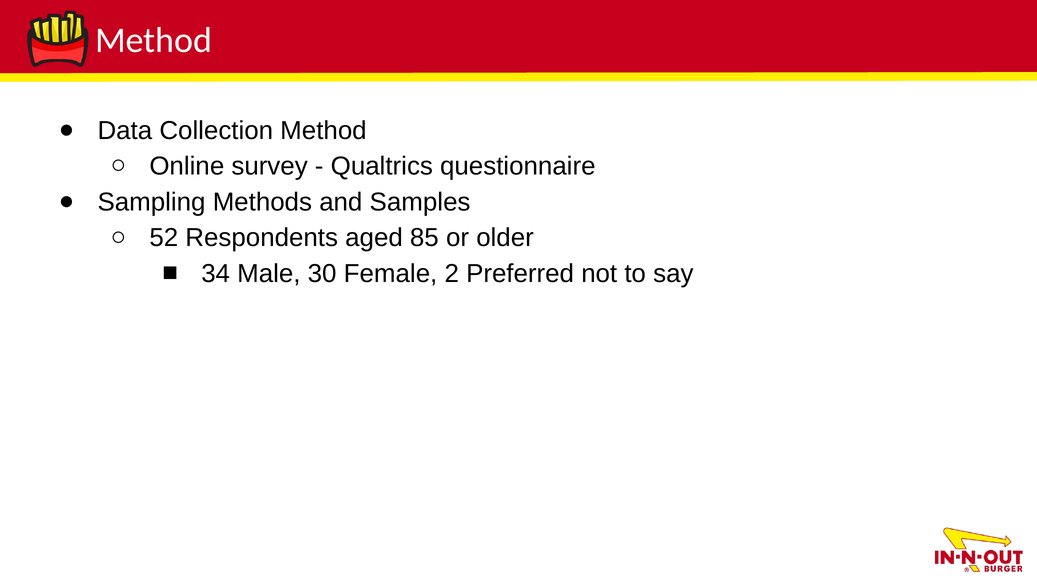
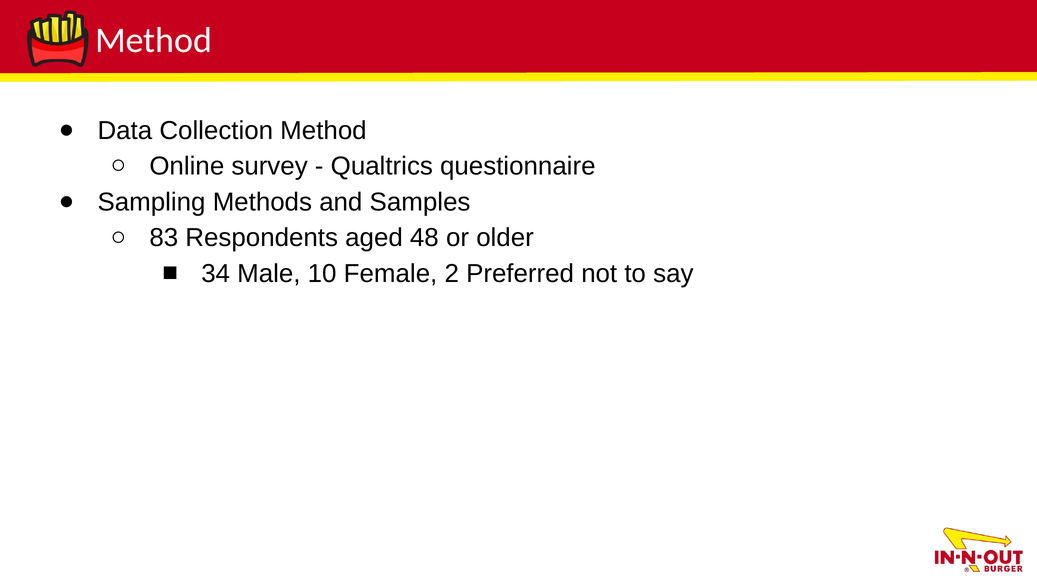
52: 52 -> 83 (164, 238)
85: 85 -> 48 (424, 238)
30: 30 -> 10 (322, 273)
